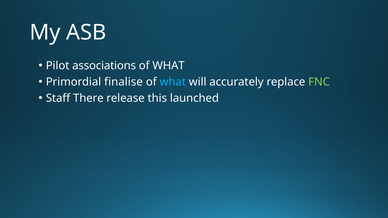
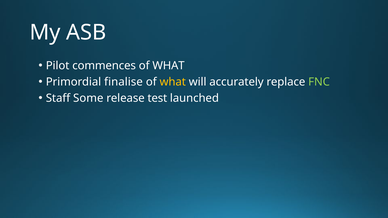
associations: associations -> commences (104, 66)
what colour: light blue -> yellow (173, 82)
There: There -> Some (88, 98)
this: this -> test (157, 98)
